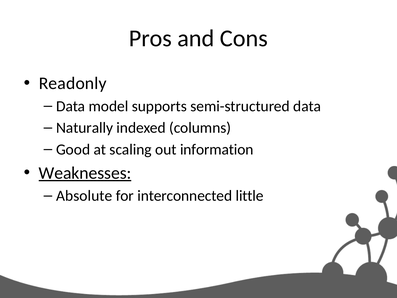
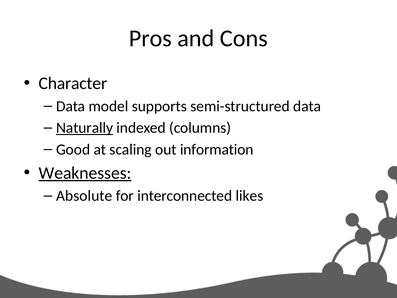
Readonly: Readonly -> Character (73, 83)
Naturally underline: none -> present (85, 128)
little: little -> likes (250, 196)
